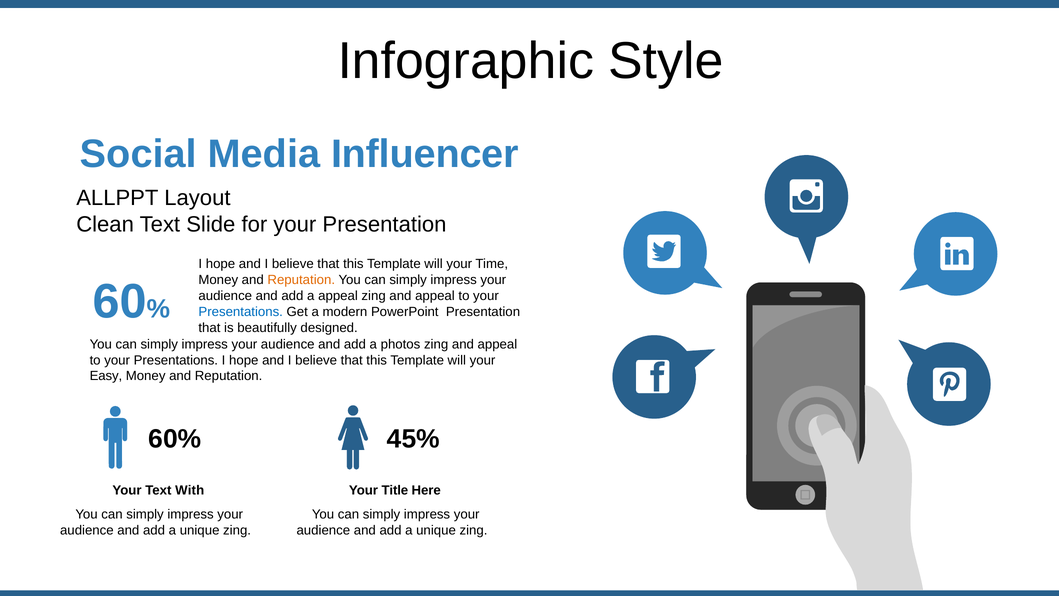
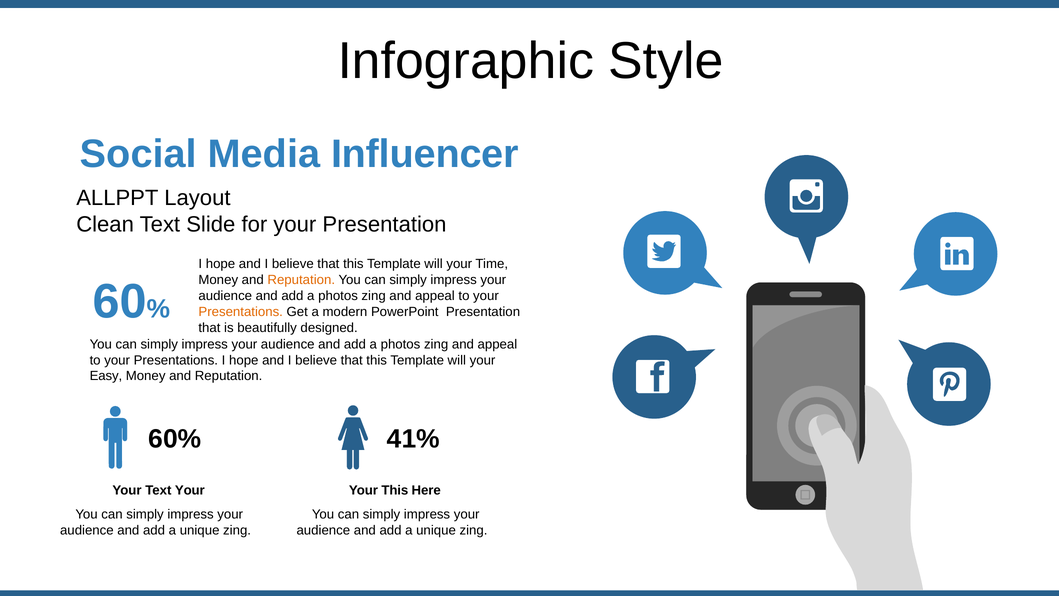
appeal: appeal -> photos (338, 296)
Presentations colour: blue -> orange (241, 312)
45%: 45% -> 41% (413, 439)
Text With: With -> Your (190, 490)
Your Title: Title -> This (395, 490)
